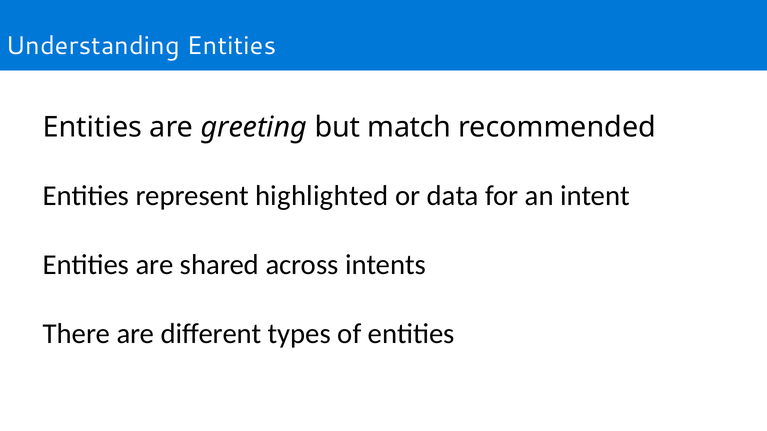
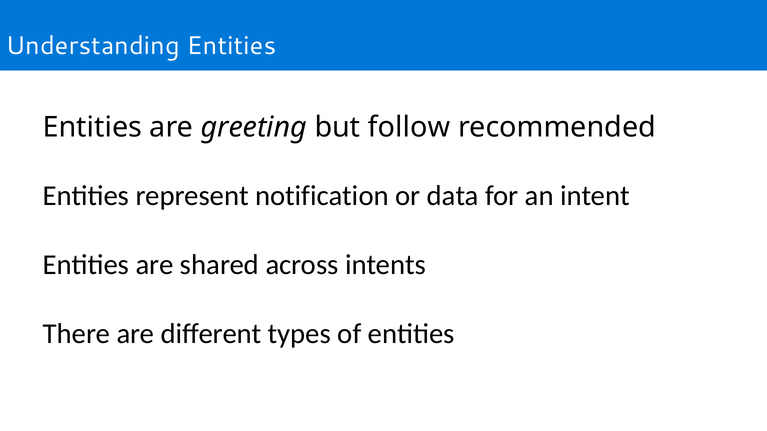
match: match -> follow (409, 127)
highlighted: highlighted -> notification (322, 196)
